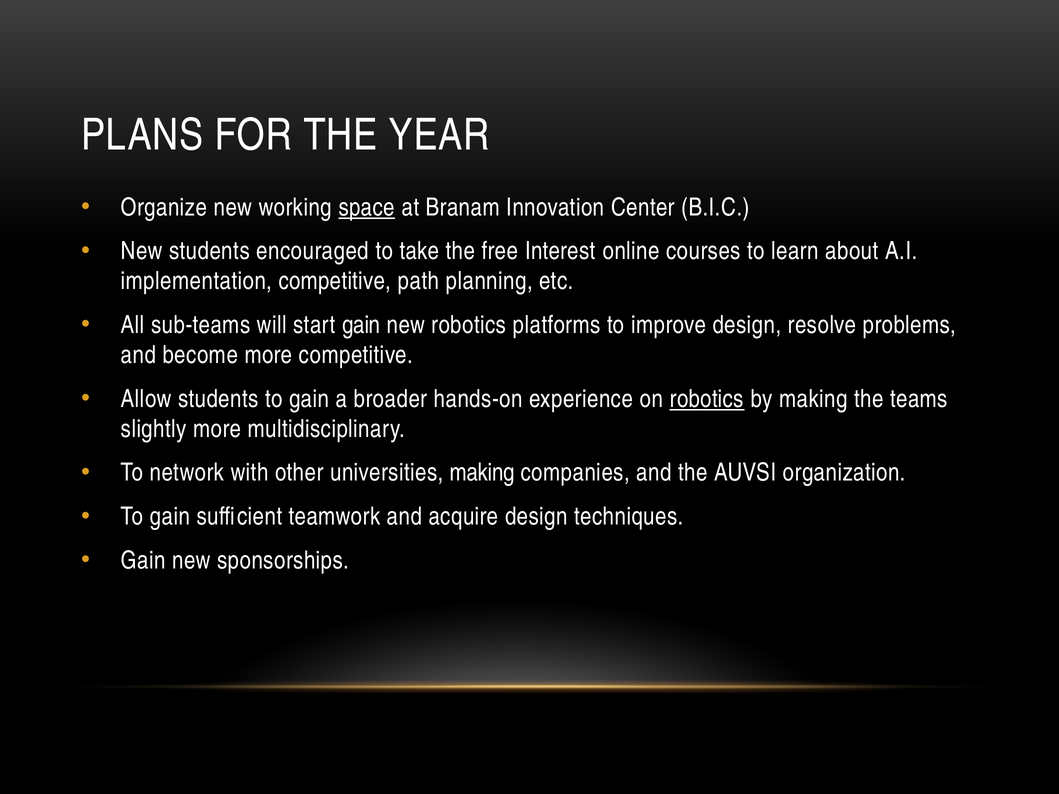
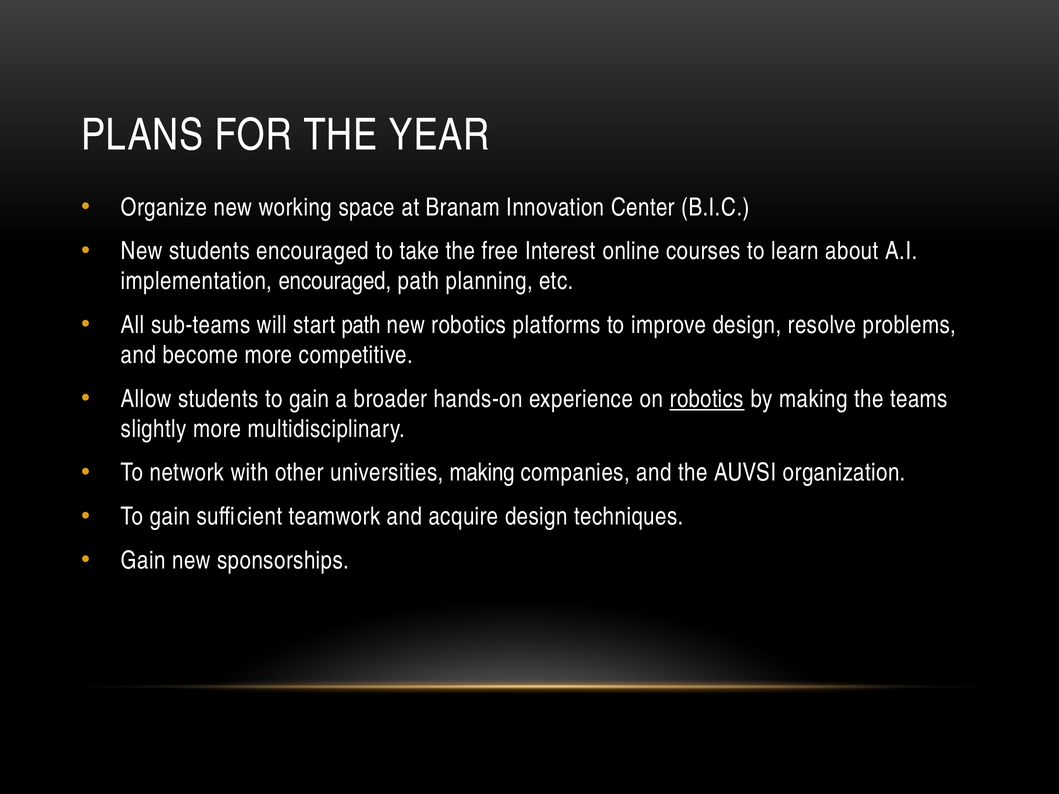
space underline: present -> none (367, 207)
implementation competitive: competitive -> encouraged (335, 281)
start gain: gain -> path (361, 325)
